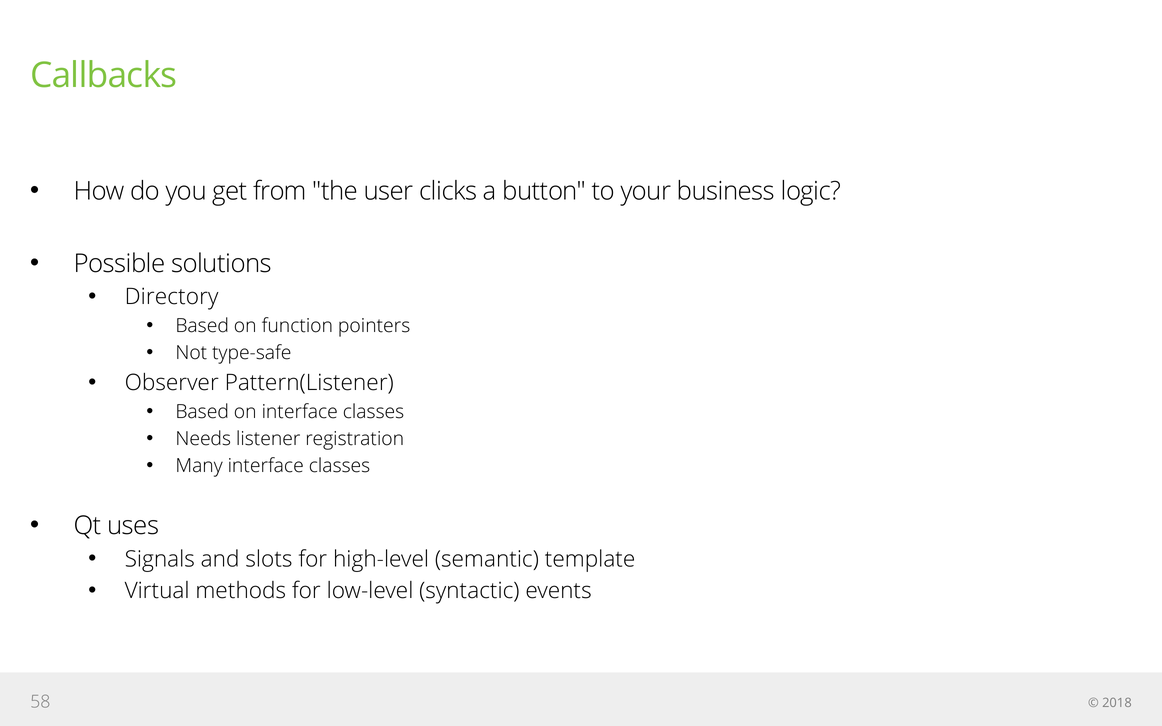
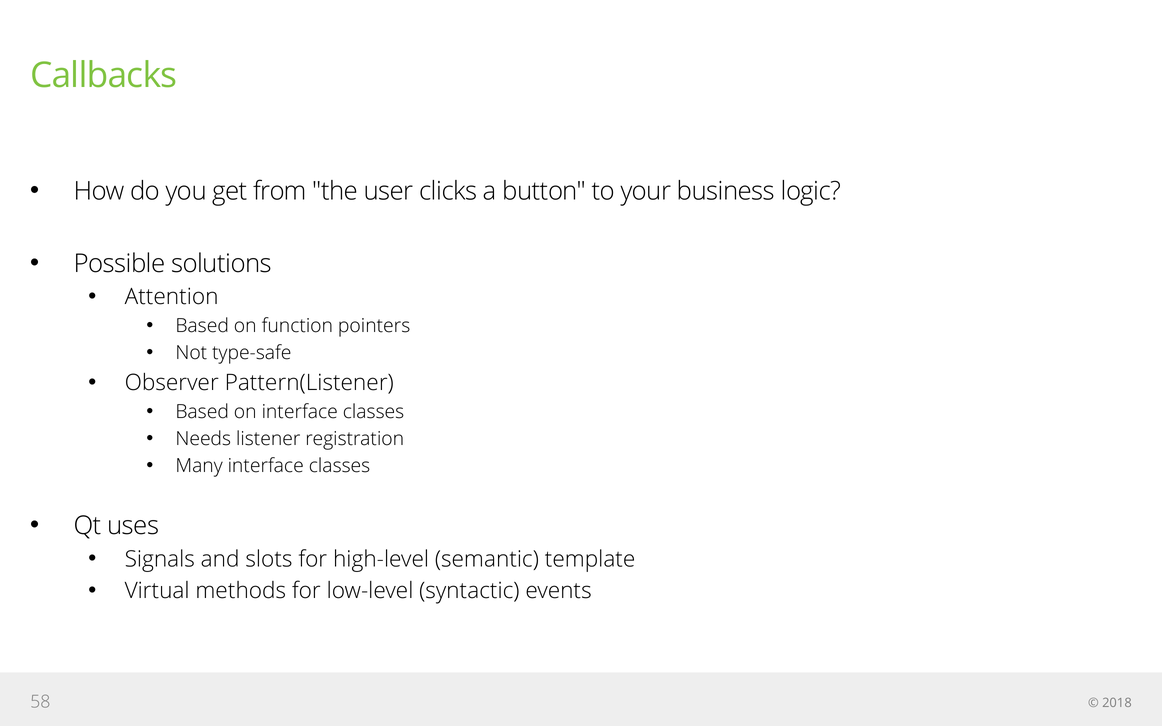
Directory: Directory -> Attention (172, 297)
